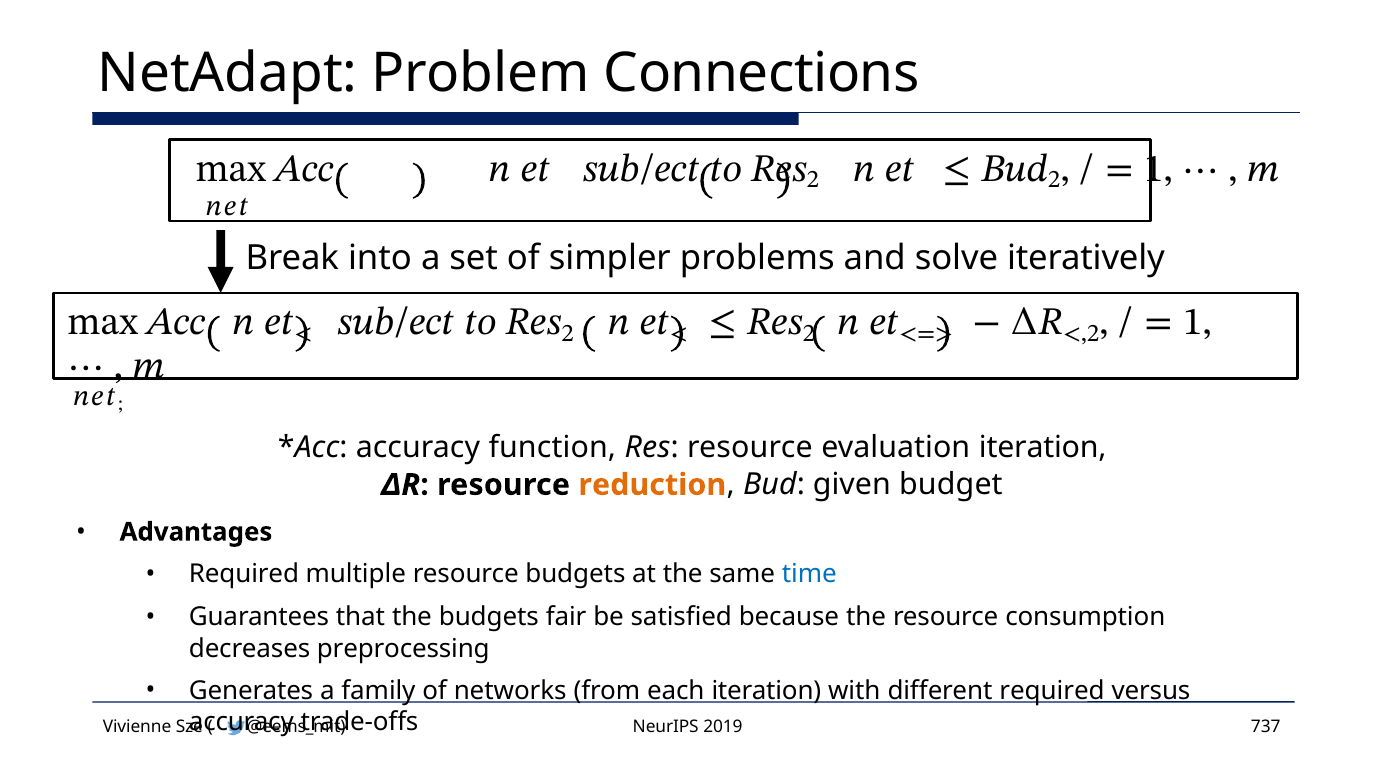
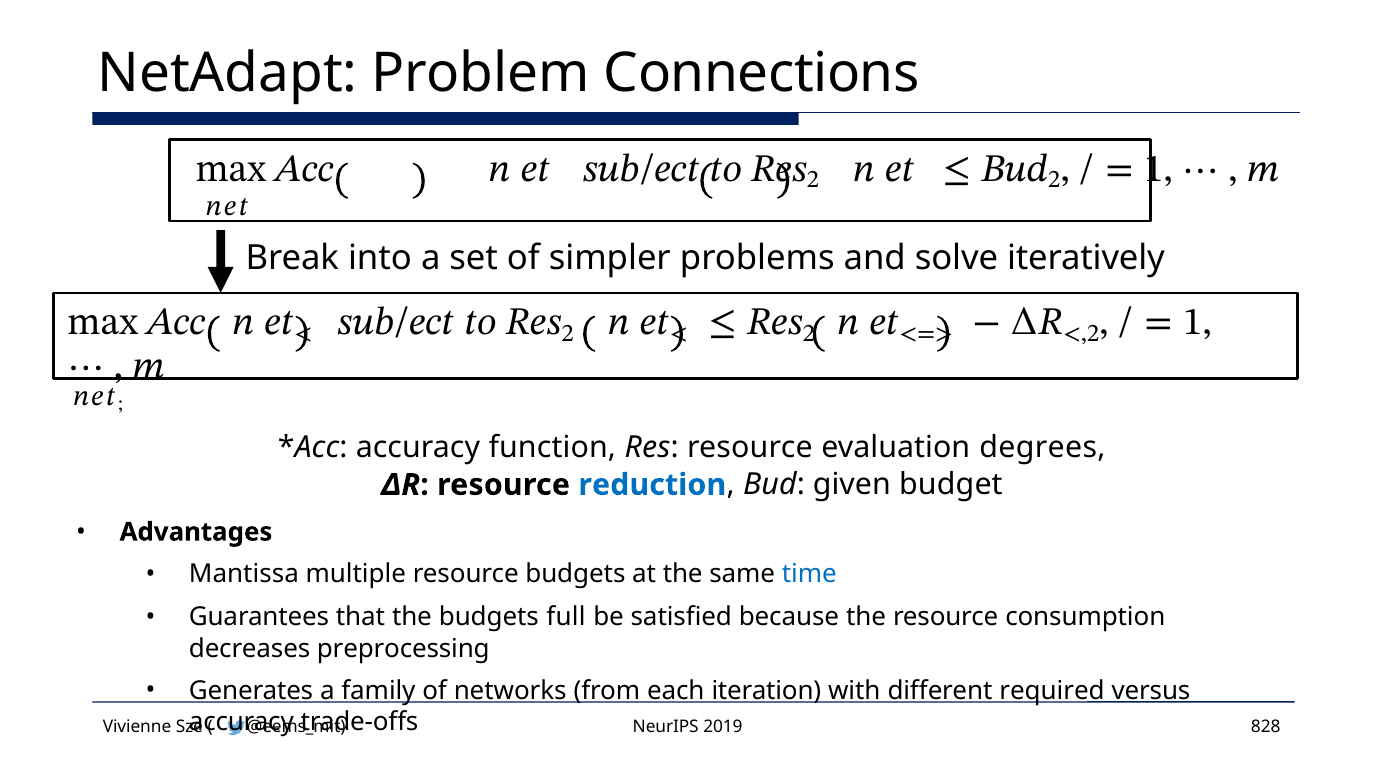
evaluation iteration: iteration -> degrees (1042, 447)
reduction colour: orange -> blue (652, 485)
Required: Required -> Mantissa (244, 574)
fair: fair -> full (566, 617)
737: 737 -> 828 (1266, 727)
